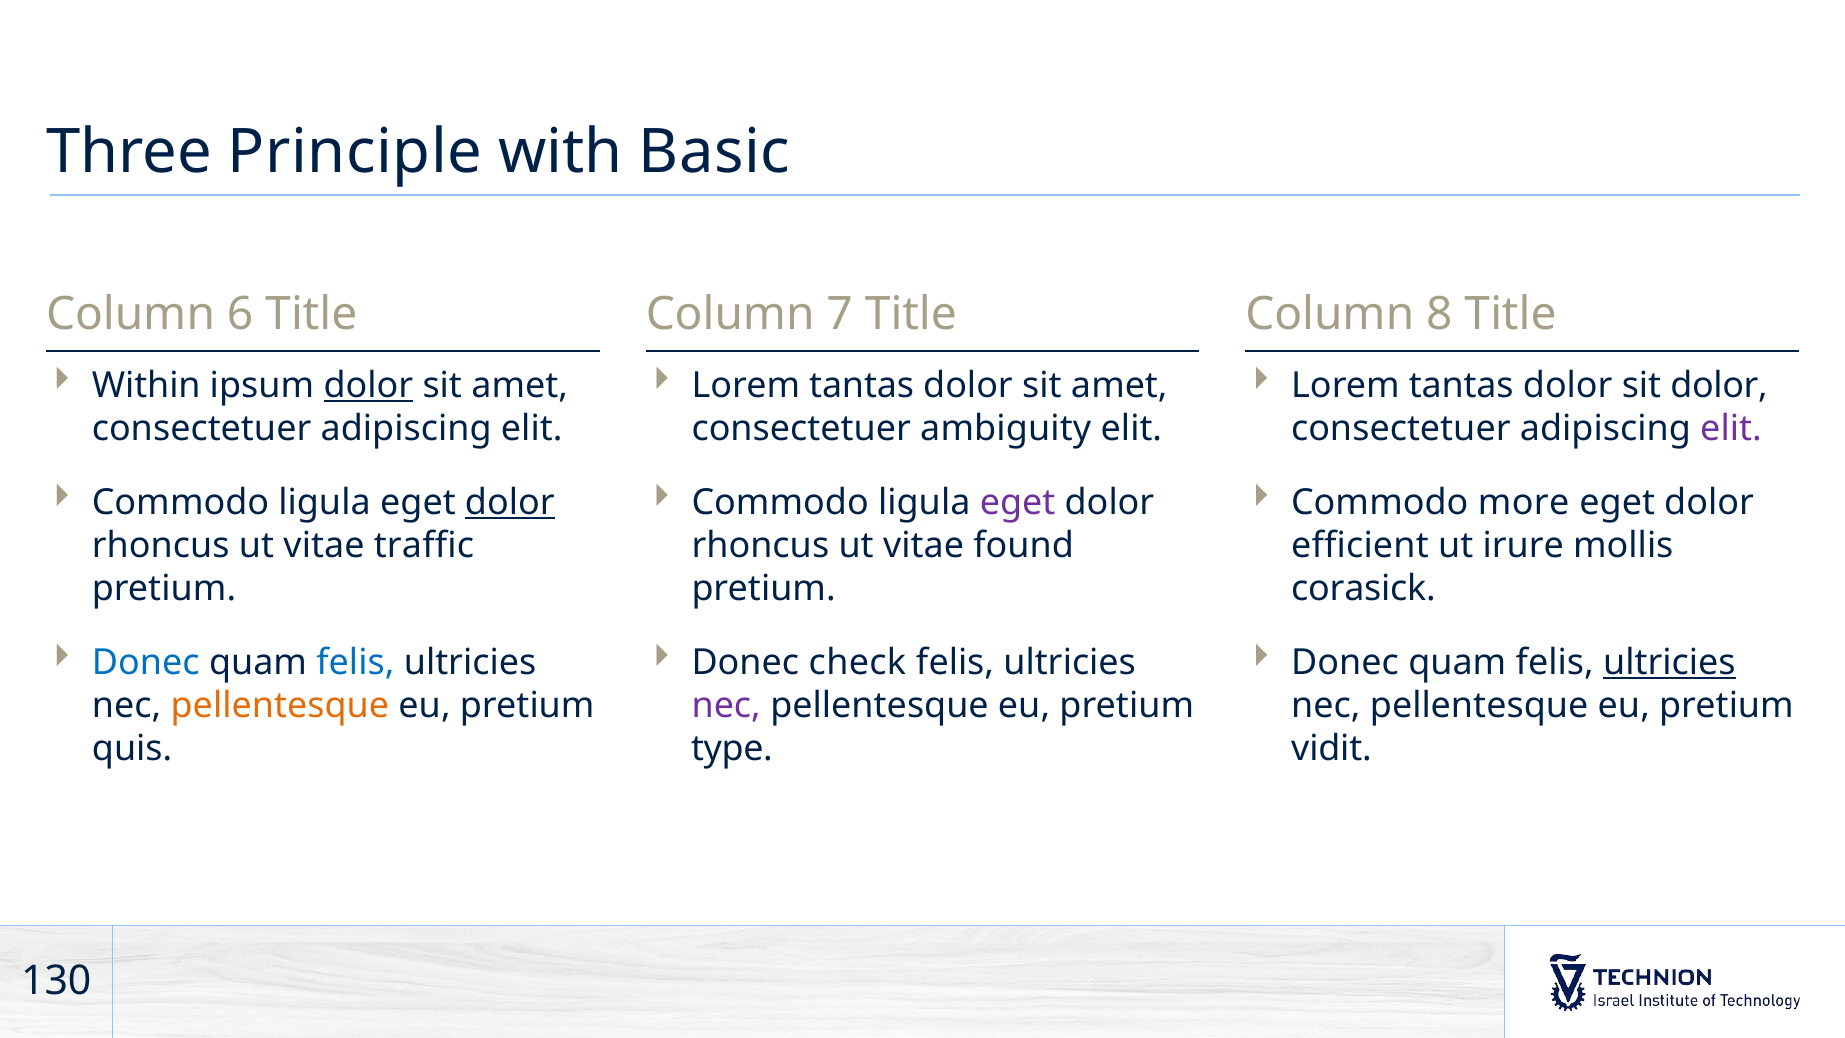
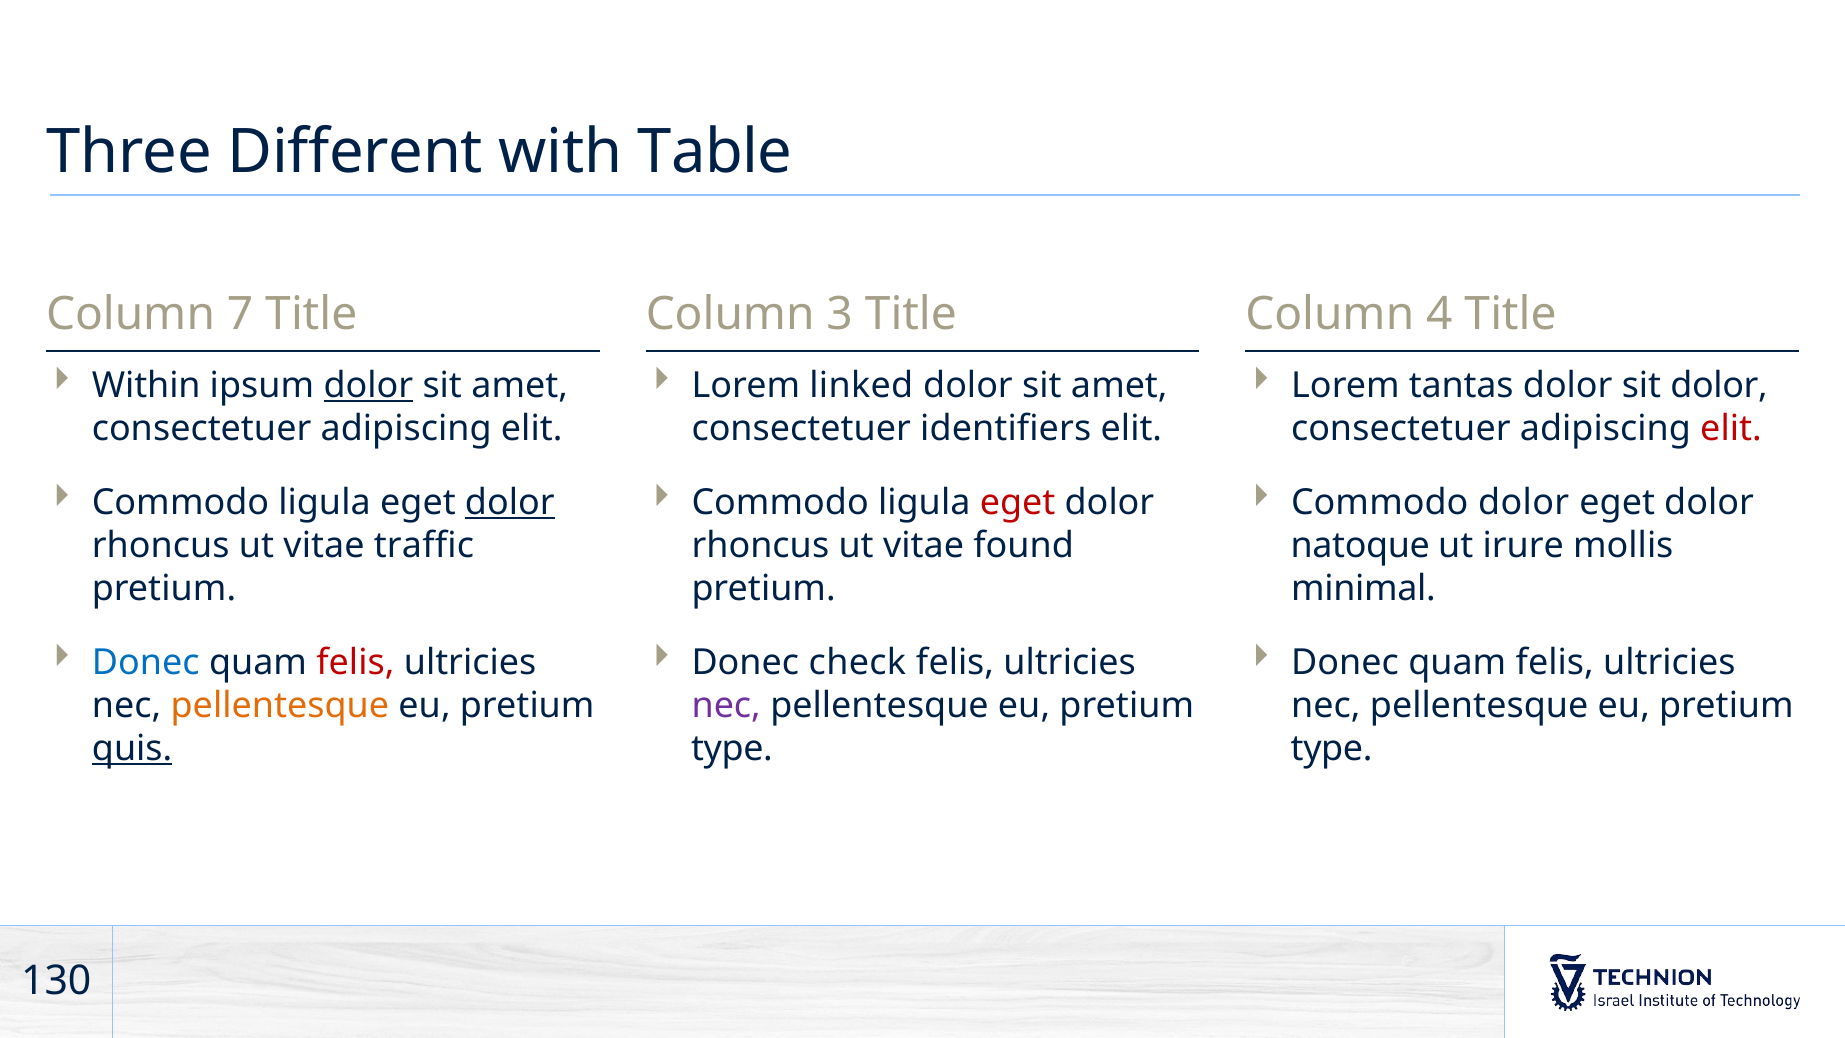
Principle: Principle -> Different (355, 152)
Basic: Basic -> Table (715, 152)
6: 6 -> 7 (240, 315)
7: 7 -> 3 (840, 315)
8: 8 -> 4 (1439, 315)
tantas: tantas -> linked (861, 385)
ambiguity: ambiguity -> identifiers (1006, 428)
elit colour: purple -> red (1731, 428)
eget colour: purple -> red (1018, 502)
Commodo more: more -> dolor (1524, 502)
efficient: efficient -> natoque (1360, 545)
corasick: corasick -> minimal (1363, 588)
felis colour: blue -> red (355, 662)
ultricies underline: present -> none (1669, 662)
quis underline: none -> present (132, 748)
vidit: vidit -> type (1332, 748)
